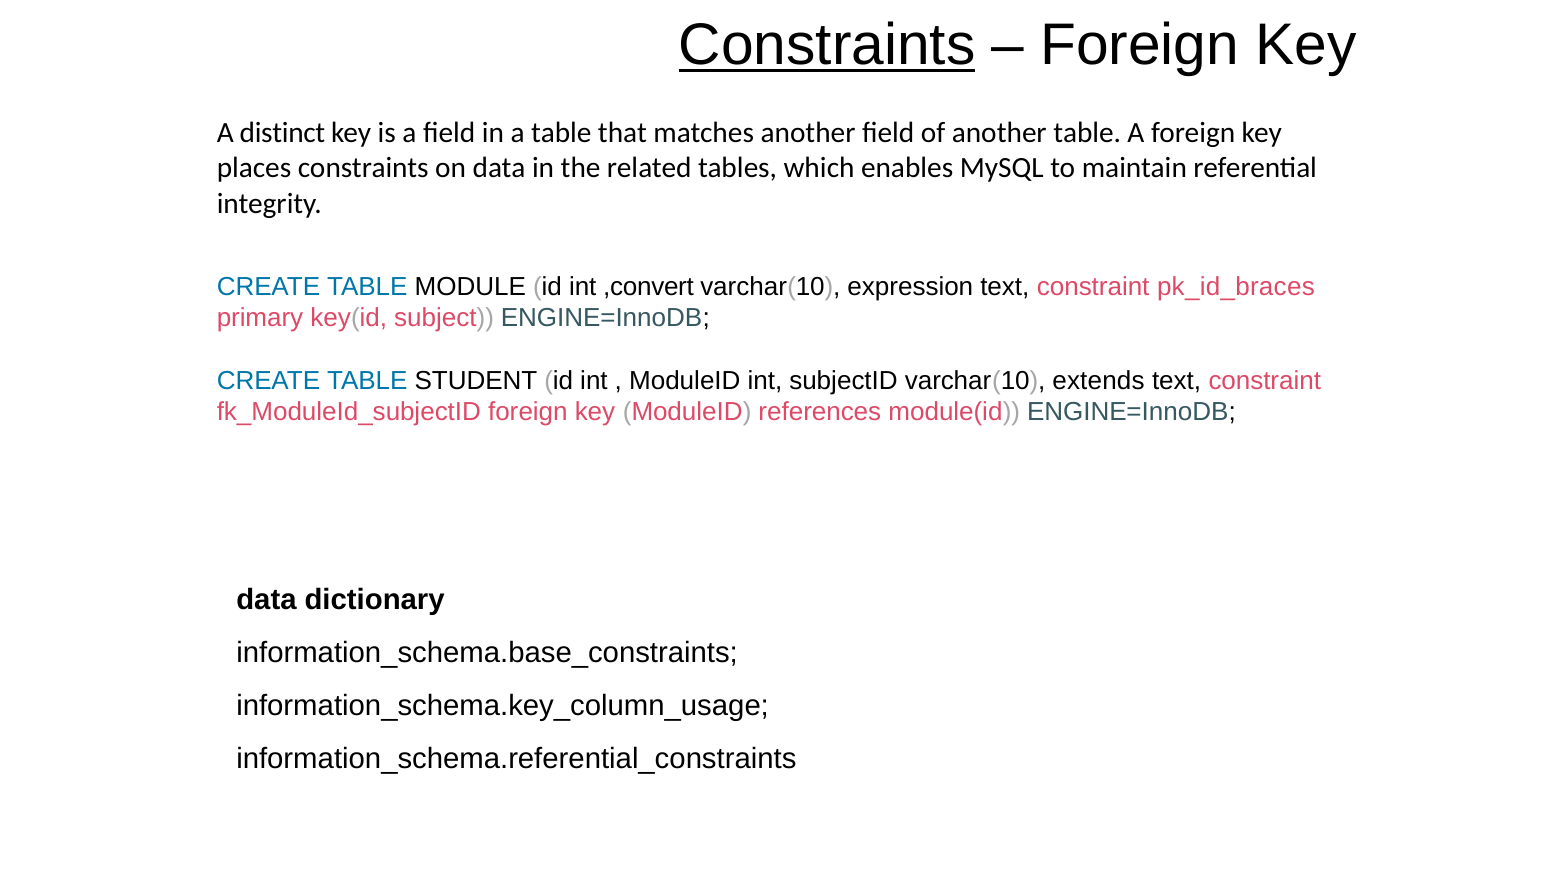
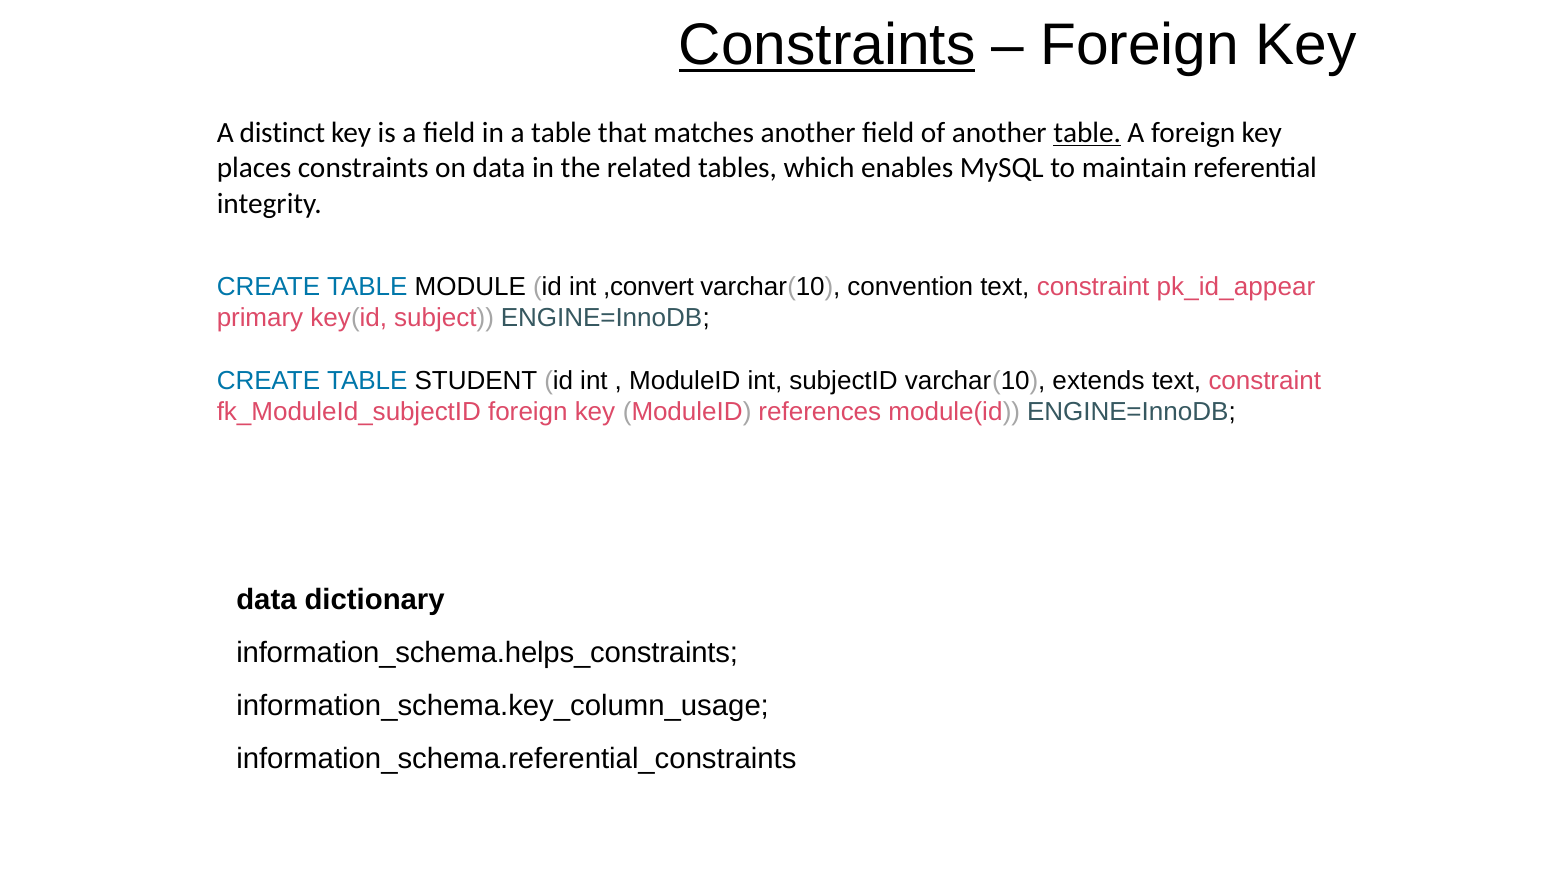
table underline: none -> present (1087, 133)
expression: expression -> convention (910, 287)
pk_id_braces: pk_id_braces -> pk_id_appear (1236, 287)
information_schema.base_constraints: information_schema.base_constraints -> information_schema.helps_constraints (487, 653)
